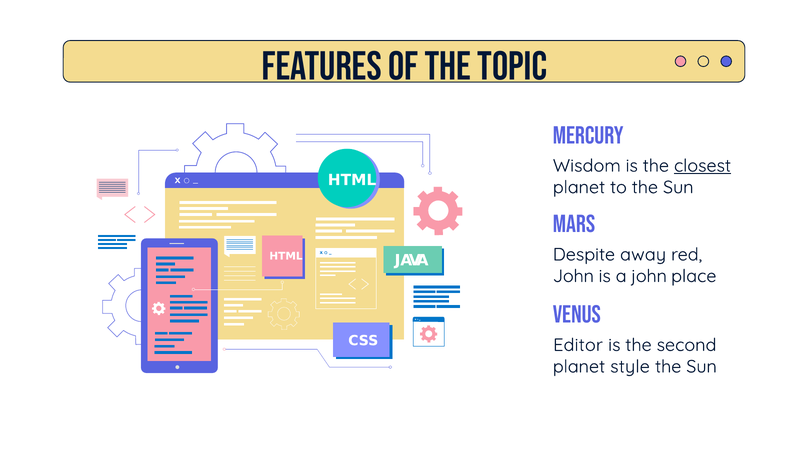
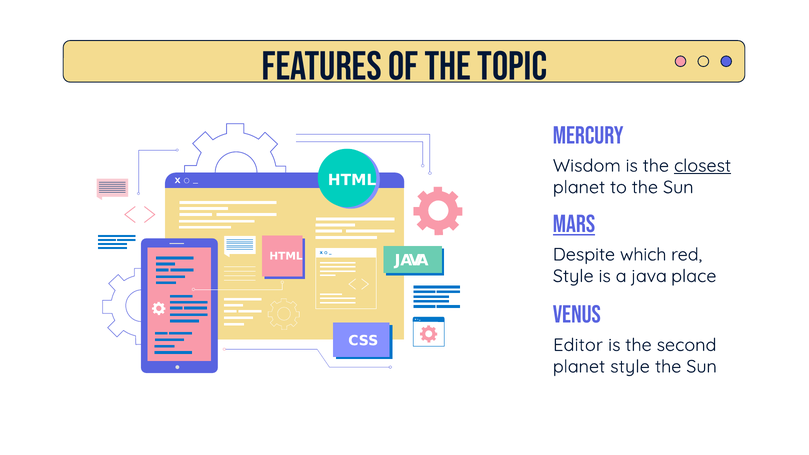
MARS underline: none -> present (574, 224)
away: away -> which (643, 255)
John: John -> Style (573, 276)
a john: john -> java (649, 276)
